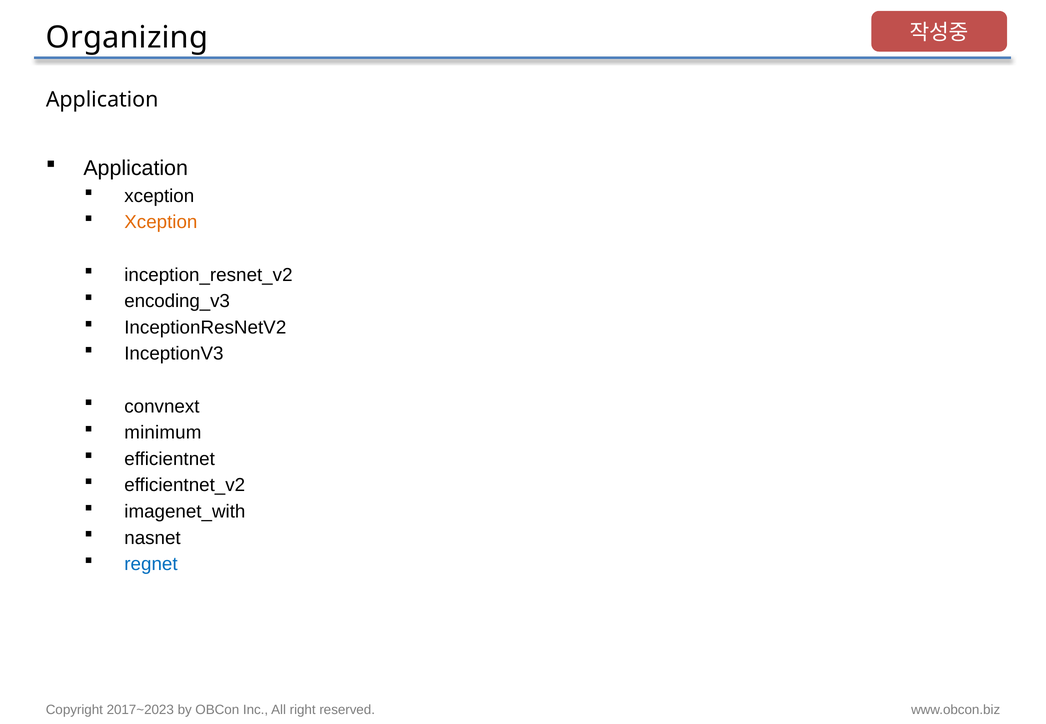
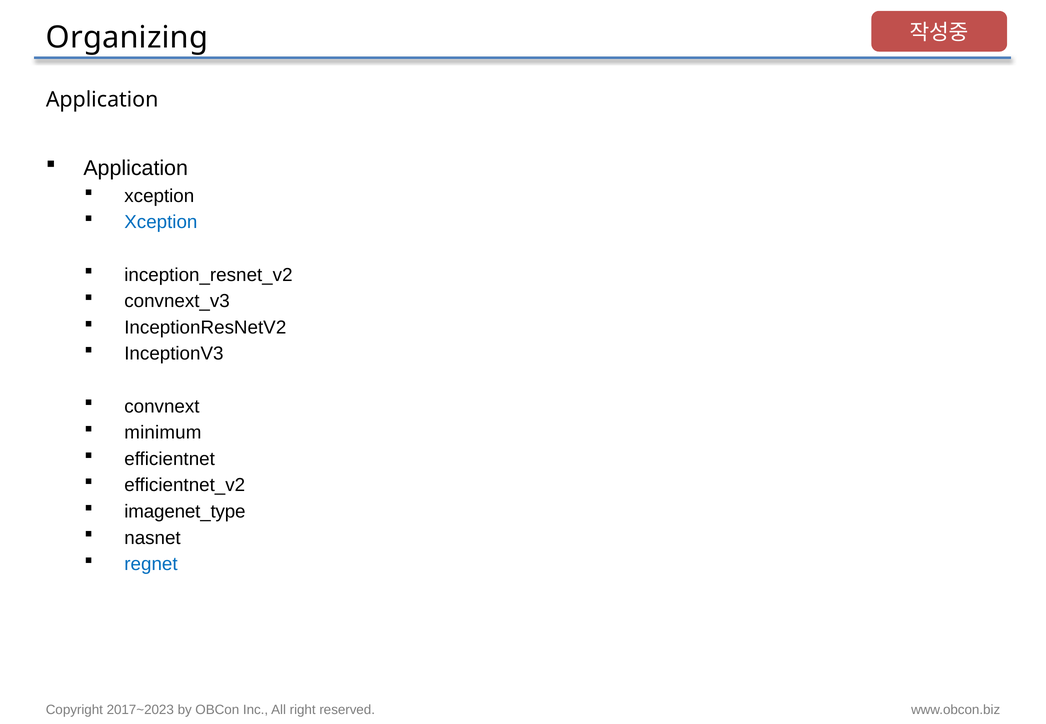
Xception colour: orange -> blue (161, 222)
encoding_v3: encoding_v3 -> convnext_v3 (177, 301)
imagenet_with: imagenet_with -> imagenet_type (185, 512)
